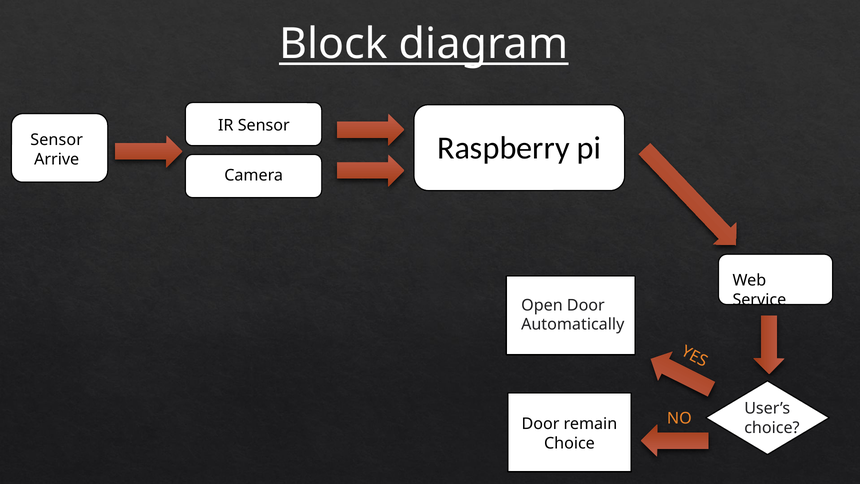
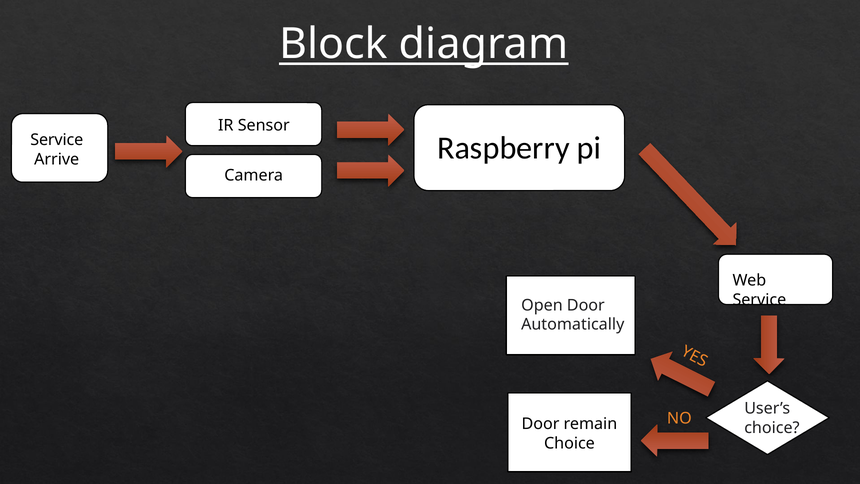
Sensor: Sensor -> Service (57, 140)
